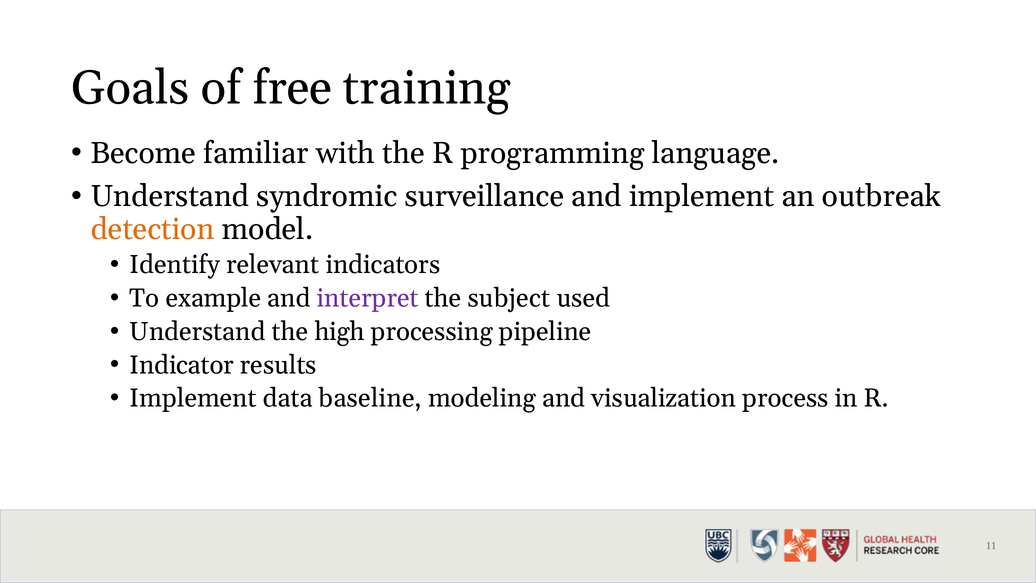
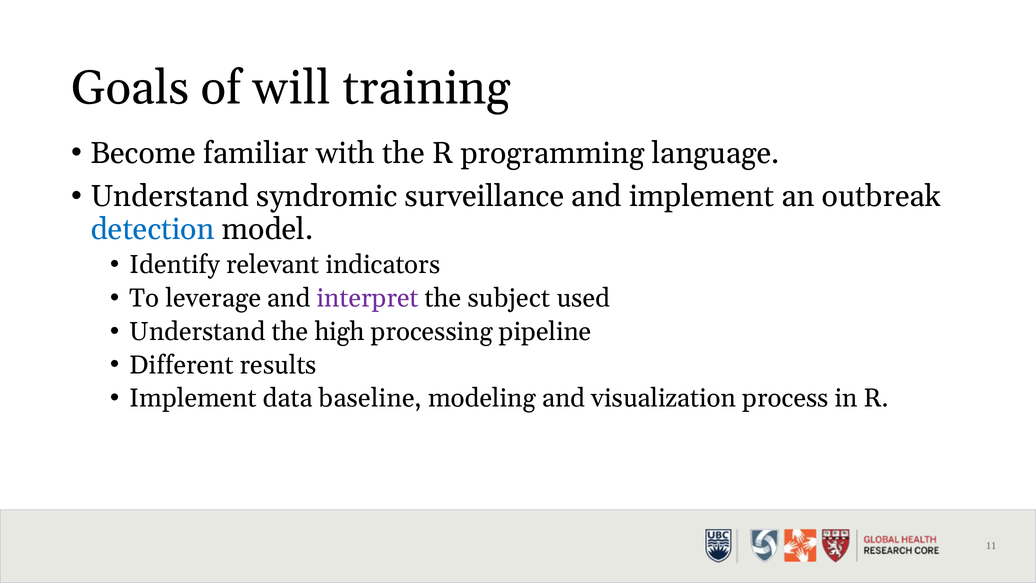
free: free -> will (292, 88)
detection colour: orange -> blue (153, 229)
example: example -> leverage (213, 298)
Indicator: Indicator -> Different (182, 365)
